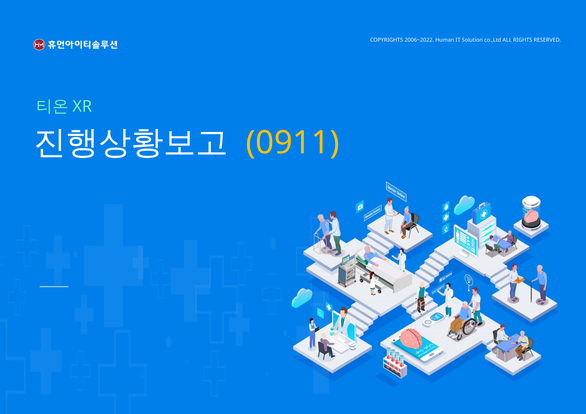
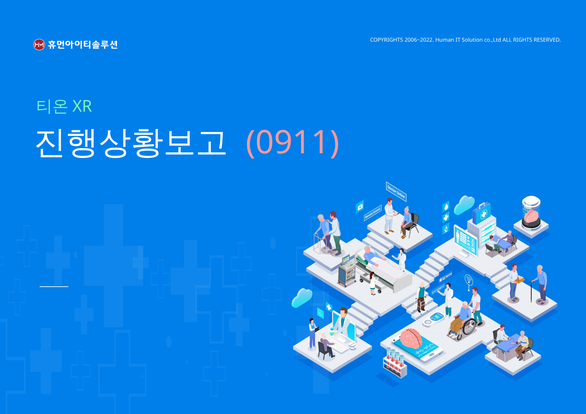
0911 colour: yellow -> pink (293, 143)
